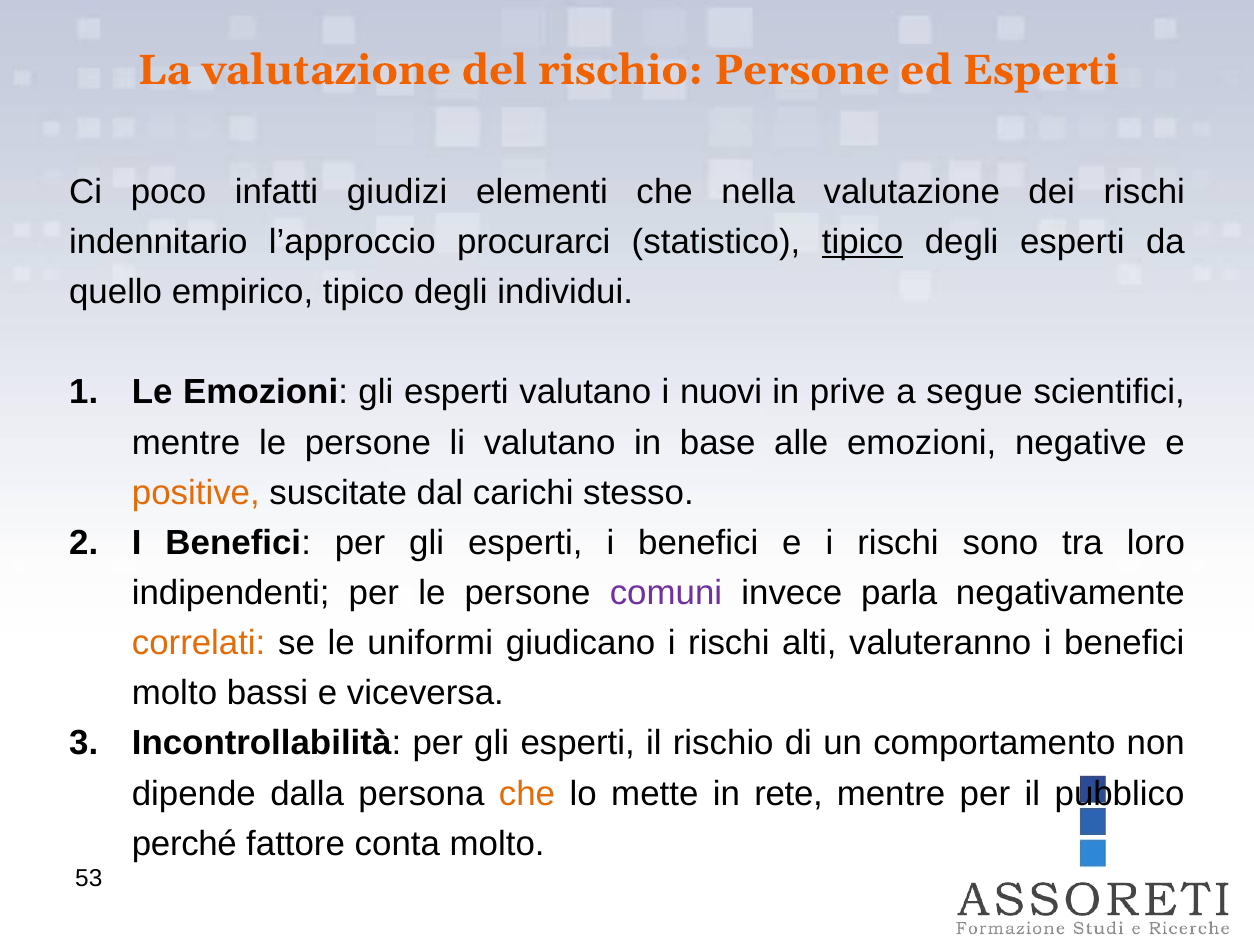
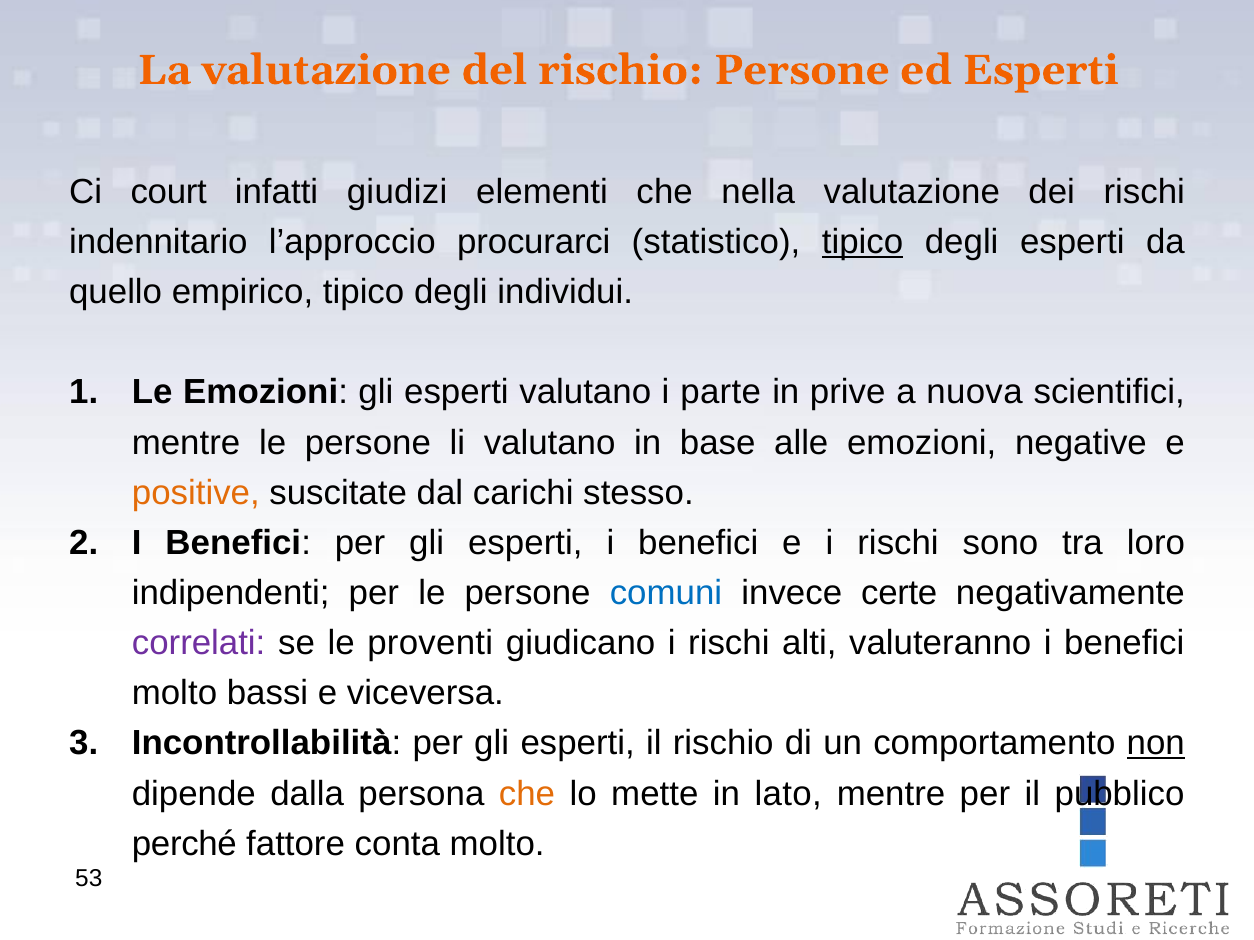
poco: poco -> court (169, 192)
nuovi: nuovi -> parte (721, 393)
segue: segue -> nuova (974, 393)
comuni colour: purple -> blue (666, 593)
parla: parla -> certe (899, 593)
correlati colour: orange -> purple (199, 643)
uniformi: uniformi -> proventi (430, 643)
non underline: none -> present (1156, 744)
rete: rete -> lato (788, 794)
